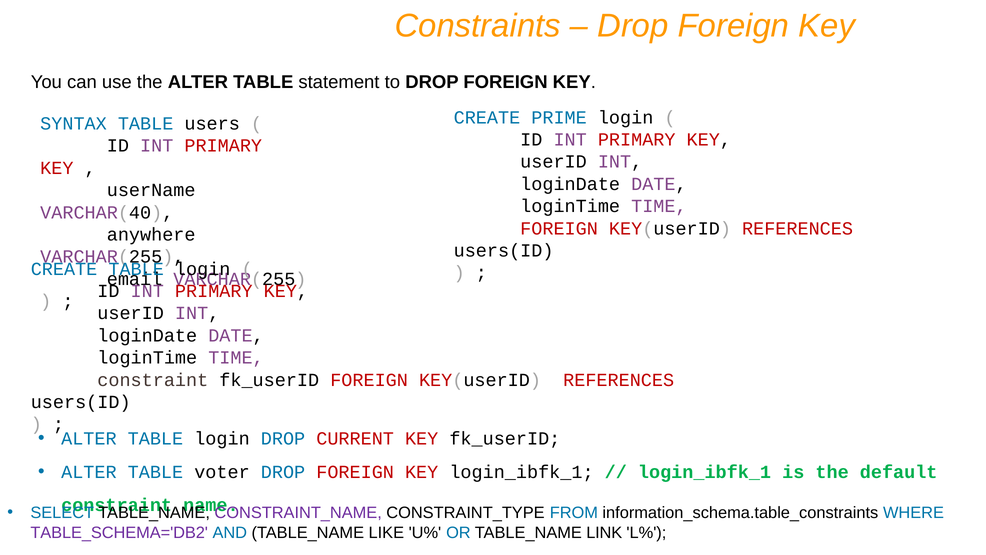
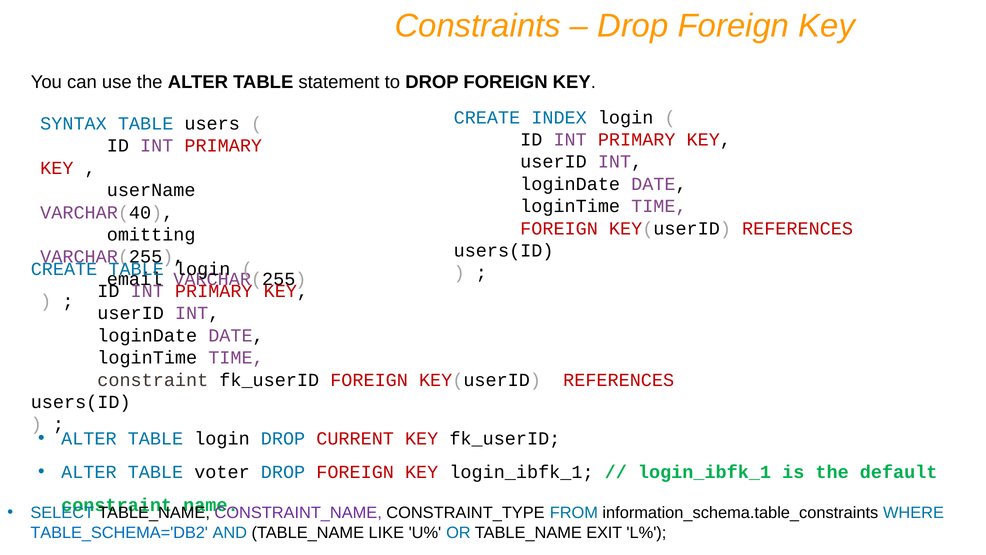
PRIME: PRIME -> INDEX (559, 117)
anywhere: anywhere -> omitting (151, 234)
TABLE_SCHEMA='DB2 colour: purple -> blue (119, 532)
LINK: LINK -> EXIT (604, 532)
